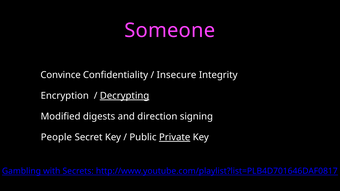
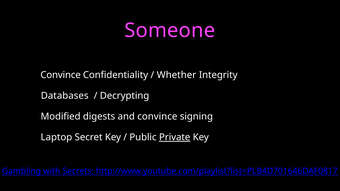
Insecure: Insecure -> Whether (177, 75)
Encryption: Encryption -> Databases (65, 96)
Decrypting underline: present -> none (125, 96)
and direction: direction -> convince (157, 117)
People: People -> Laptop (56, 137)
